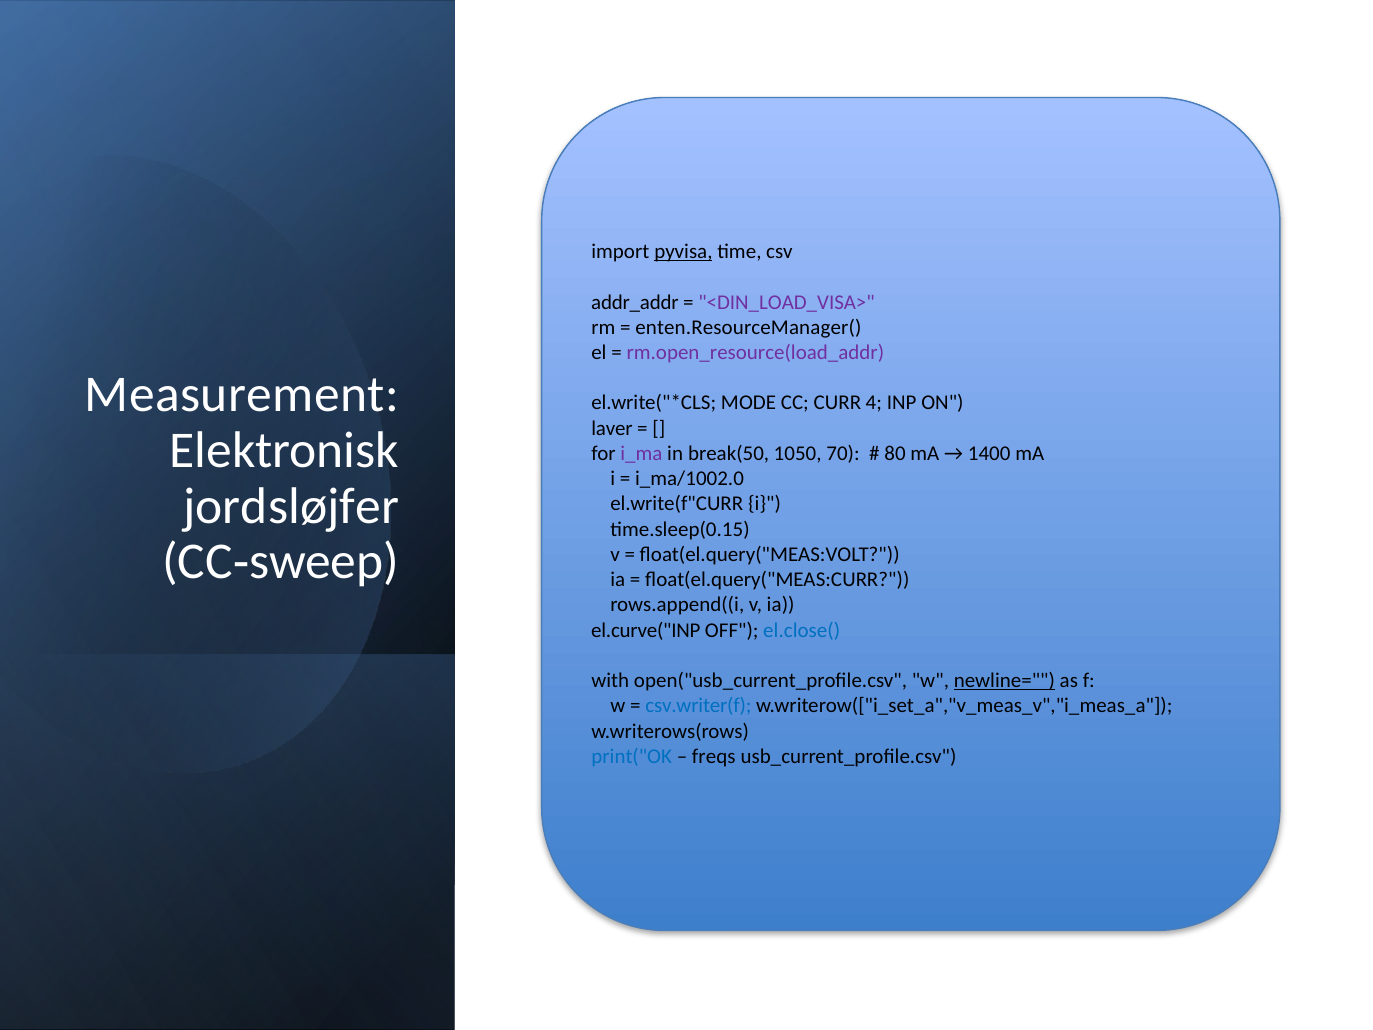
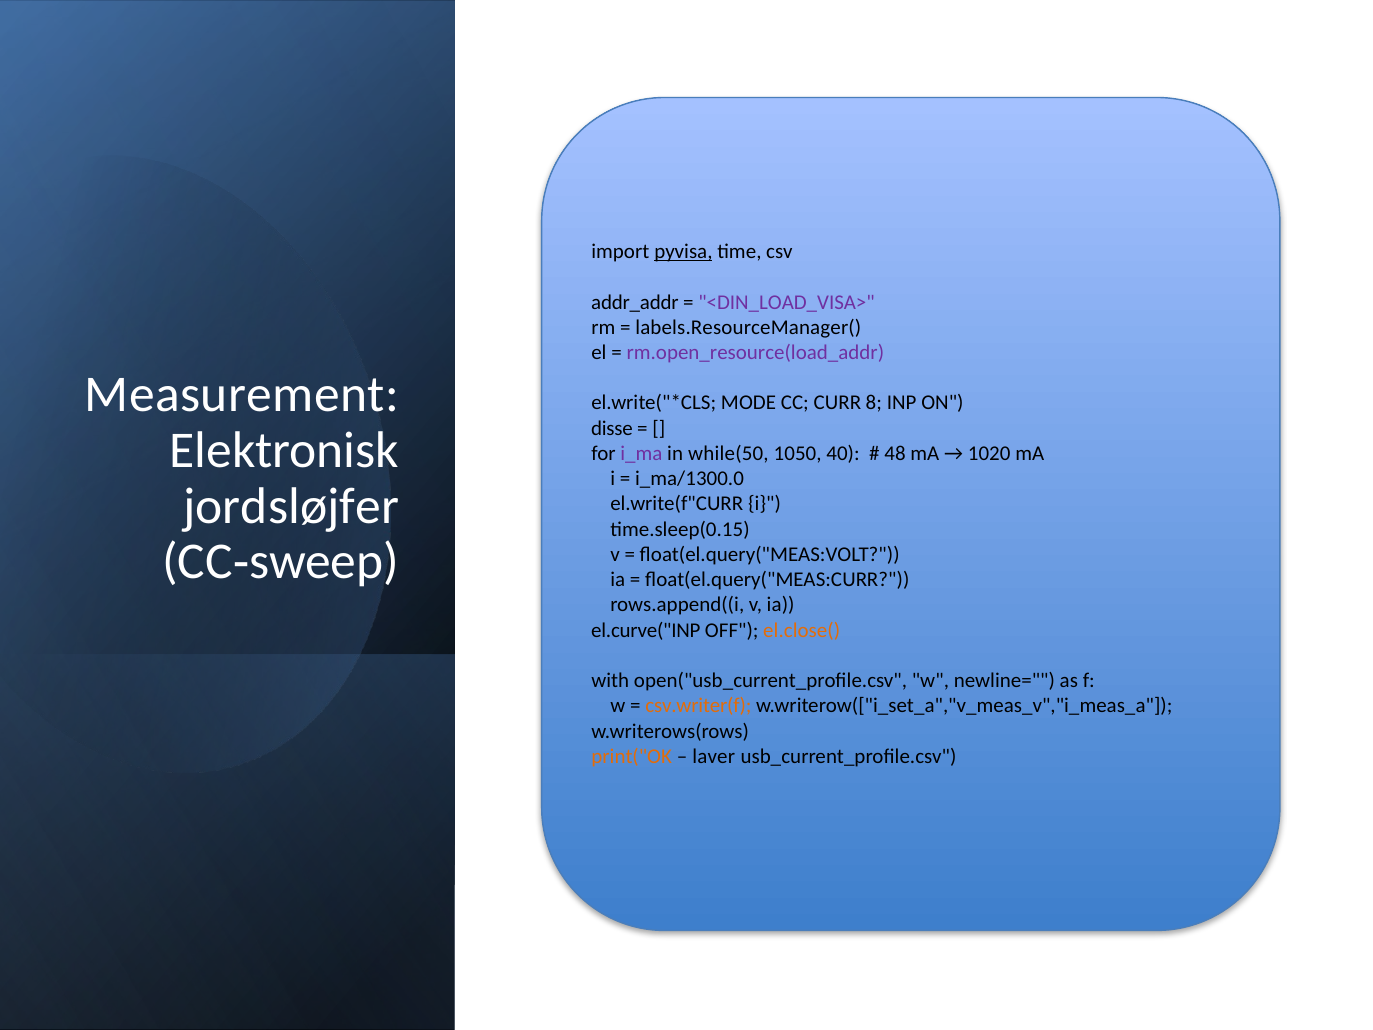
enten.ResourceManager(: enten.ResourceManager( -> labels.ResourceManager( (748, 327)
4: 4 -> 8 (874, 403)
laver: laver -> disse (612, 428)
break(50: break(50 -> while(50 (728, 453)
70: 70 -> 40 (843, 453)
80: 80 -> 48 (895, 453)
1400: 1400 -> 1020 (989, 453)
i_ma/1002.0: i_ma/1002.0 -> i_ma/1300.0 (689, 479)
el.close( colour: blue -> orange (802, 630)
newline= underline: present -> none (1004, 681)
csv.writer(f colour: blue -> orange (698, 706)
print("OK colour: blue -> orange (632, 756)
freqs: freqs -> laver (714, 756)
